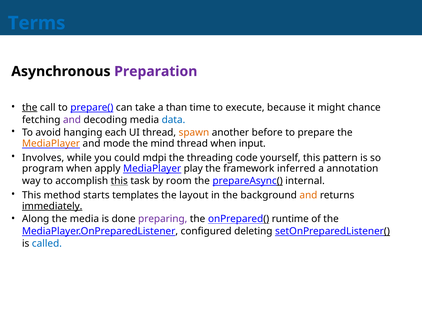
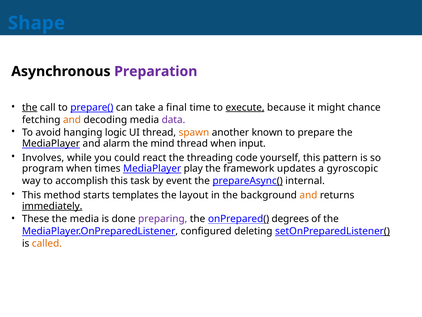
Terms: Terms -> Shape (36, 23)
than: than -> final (176, 107)
execute underline: none -> present (245, 107)
and colour: purple -> orange (72, 120)
data colour: blue -> purple (173, 120)
each: each -> logic (116, 132)
before: before -> known (267, 132)
MediaPlayer colour: orange -> black (51, 143)
mode: mode -> alarm (117, 143)
mdpi: mdpi -> react (154, 158)
apply: apply -> times (108, 168)
inferred: inferred -> updates (296, 168)
annotation: annotation -> gyroscopic (352, 168)
this underline: present -> none (119, 181)
room: room -> event (179, 181)
Along: Along -> These (36, 219)
runtime: runtime -> degrees (290, 219)
called colour: blue -> orange (47, 243)
